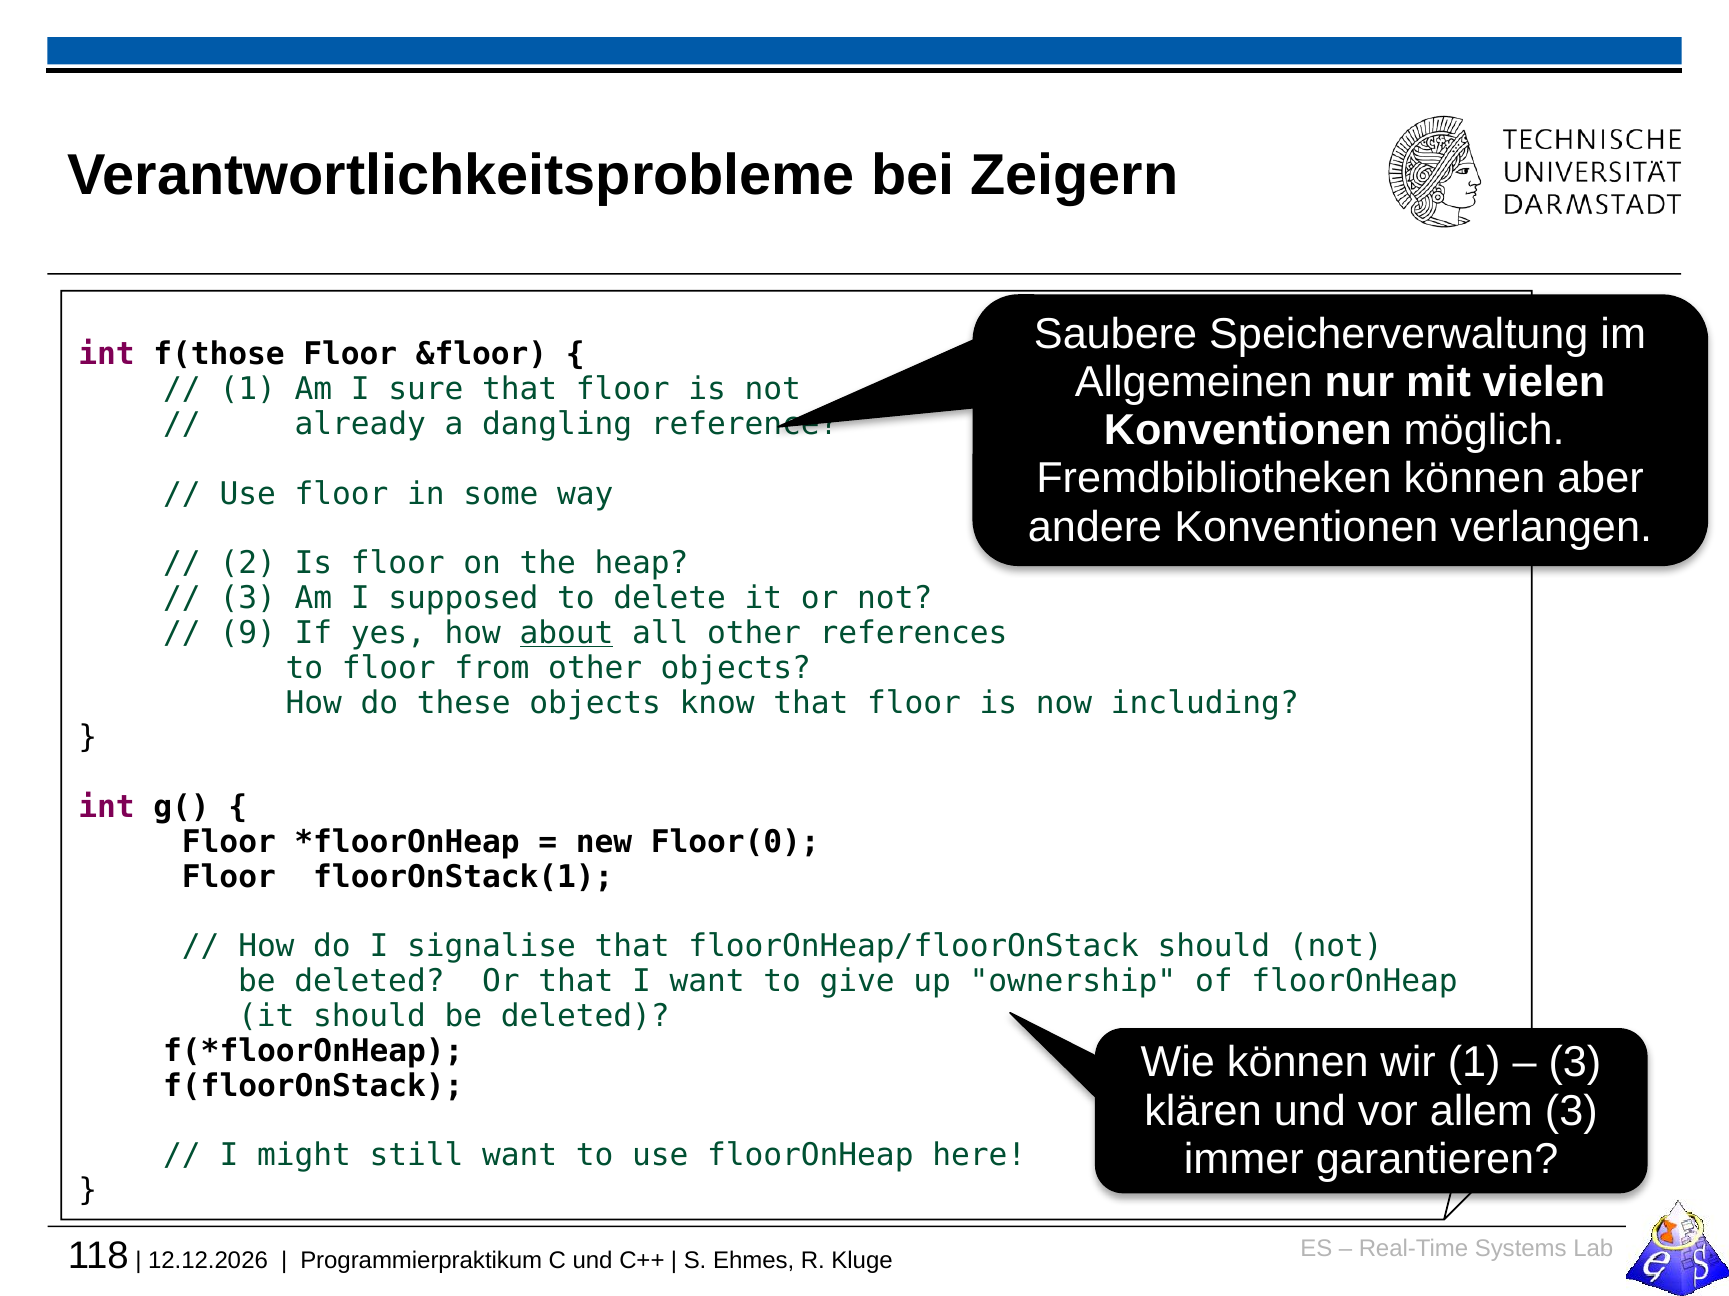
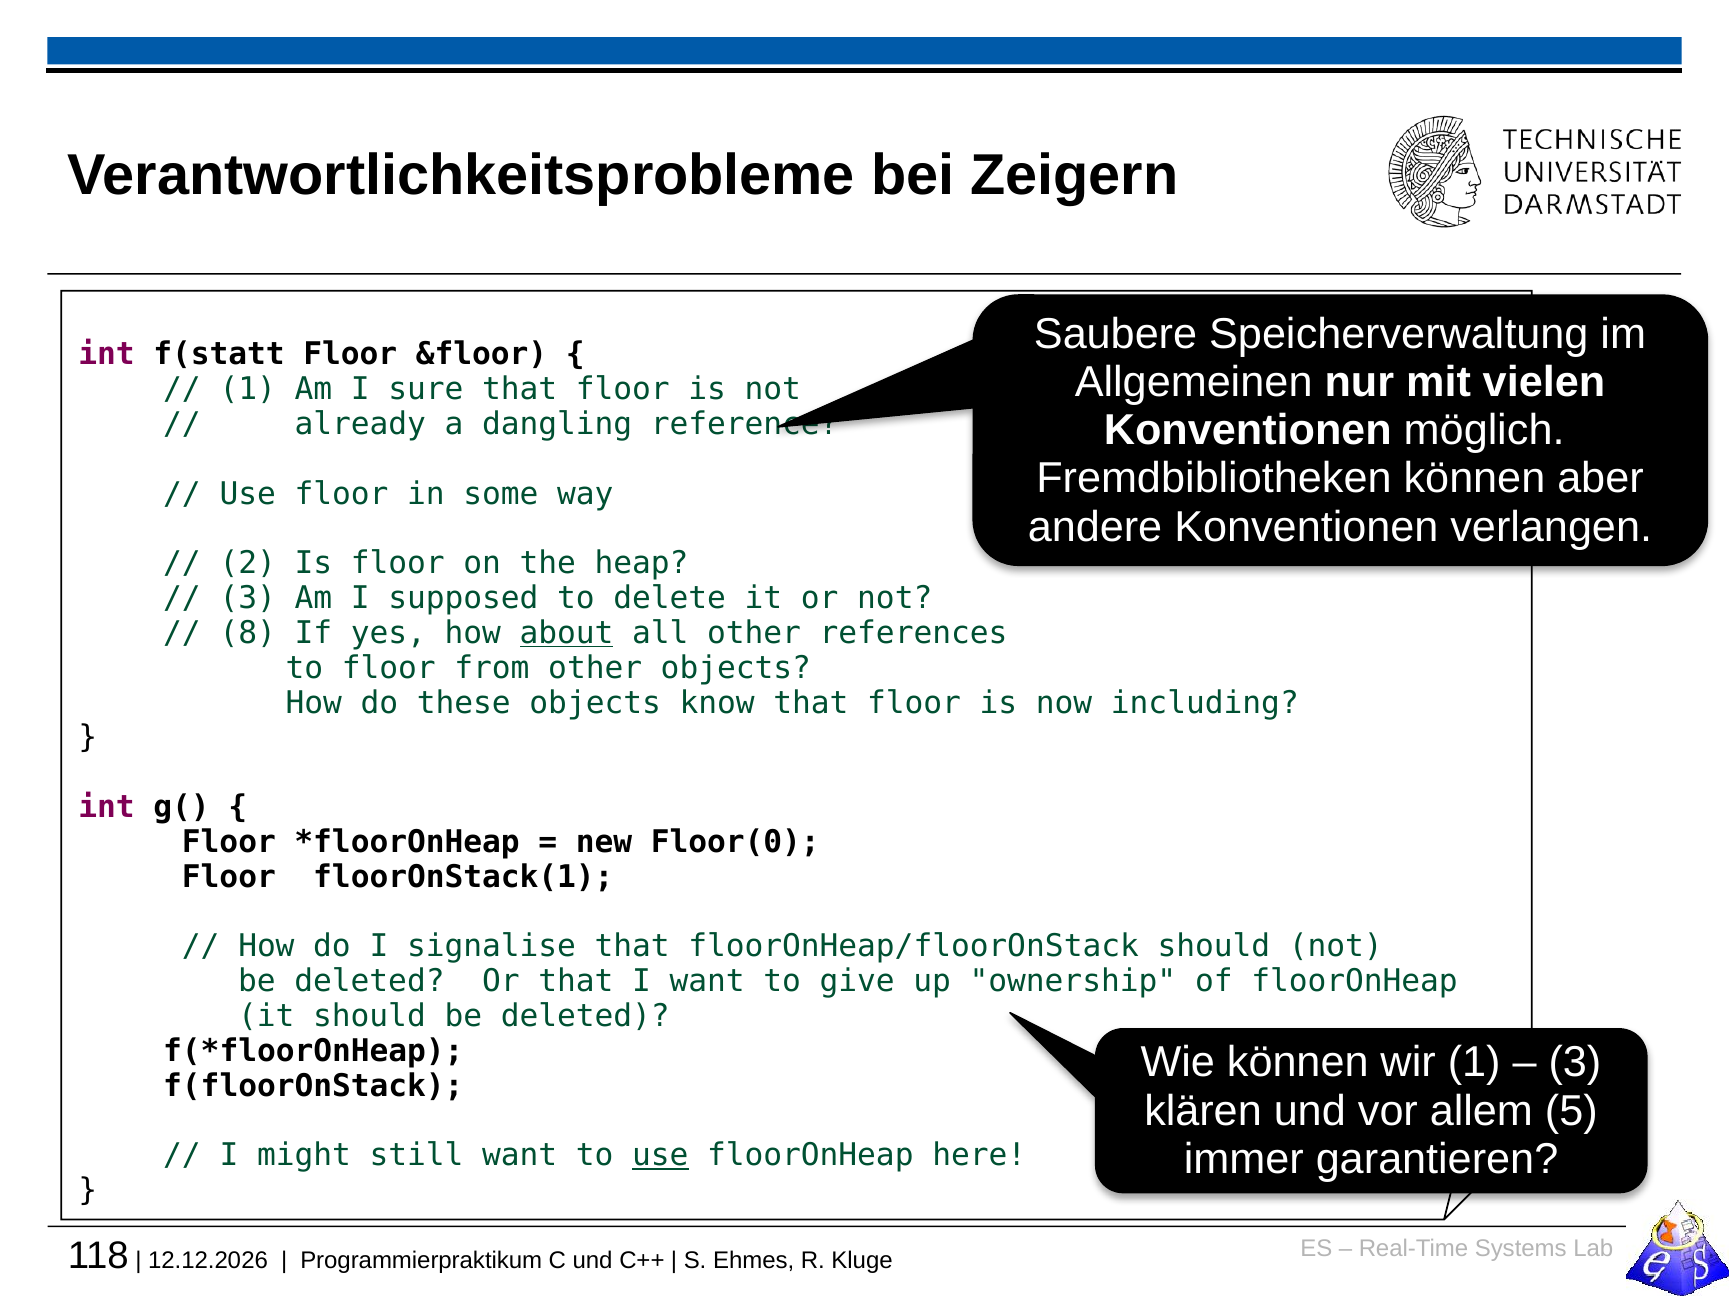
f(those: f(those -> f(statt (219, 355)
9: 9 -> 8 (248, 633)
allem 3: 3 -> 5 (1571, 1111)
use underline: none -> present (660, 1156)
